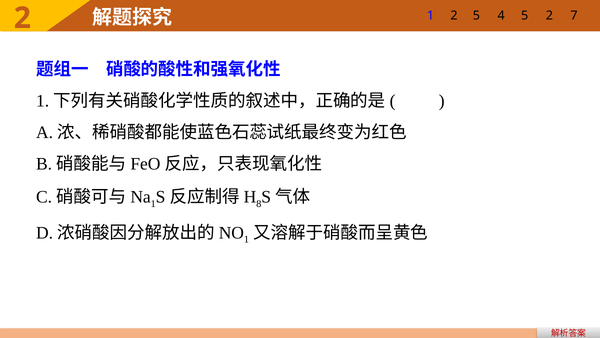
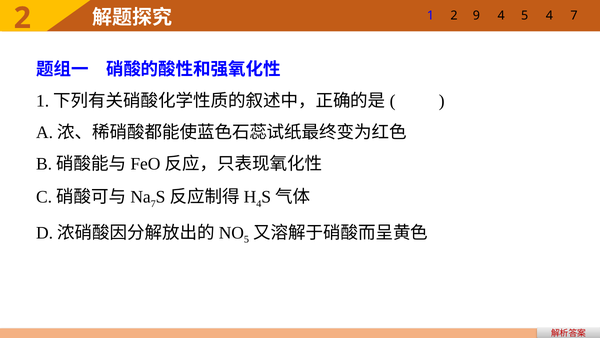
2 5: 5 -> 9 (476, 16)
5 2: 2 -> 4 (549, 16)
1: 1 -> 7 (153, 204)
8: 8 -> 4 (259, 204)
1: 1 -> 5 (246, 239)
